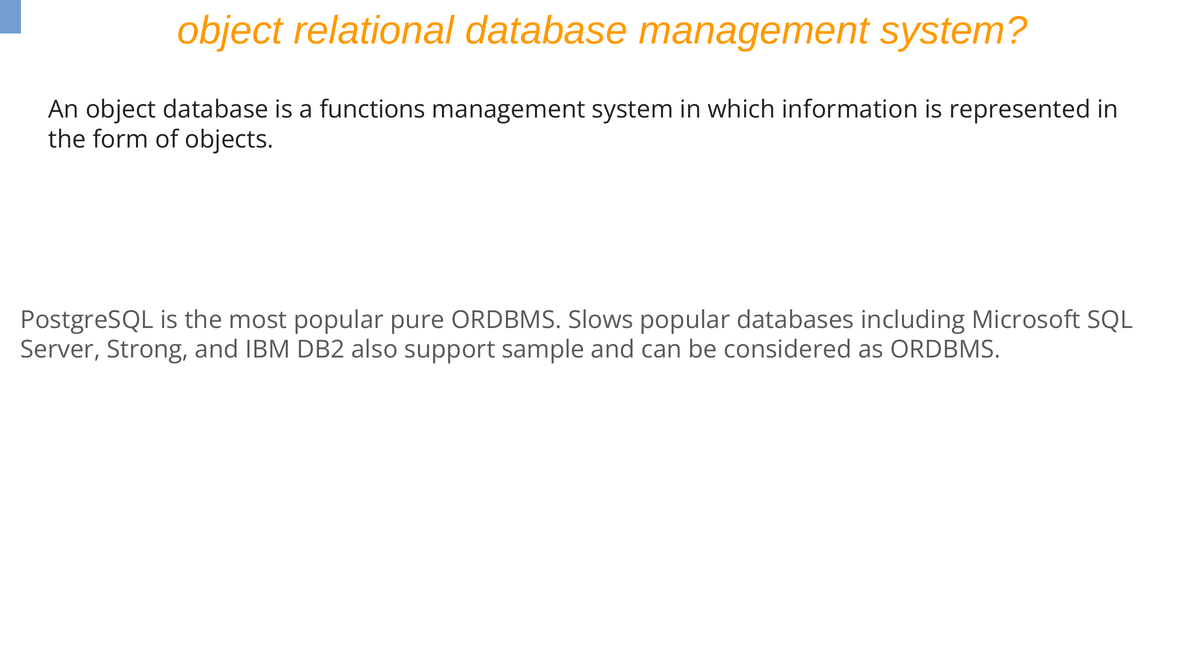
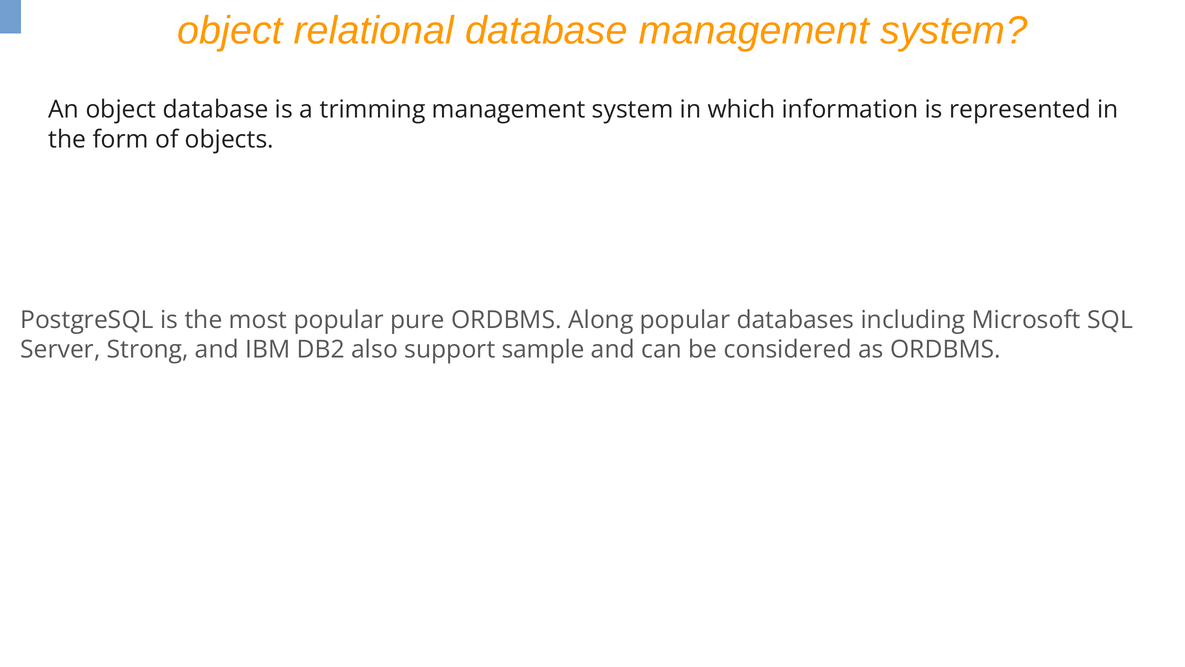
functions: functions -> trimming (373, 110)
Slows: Slows -> Along (601, 320)
